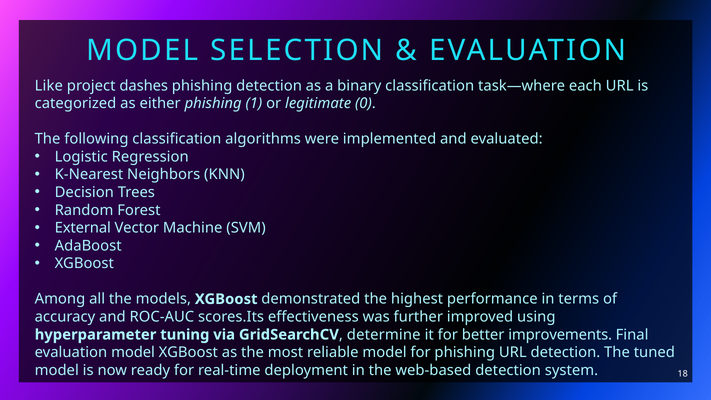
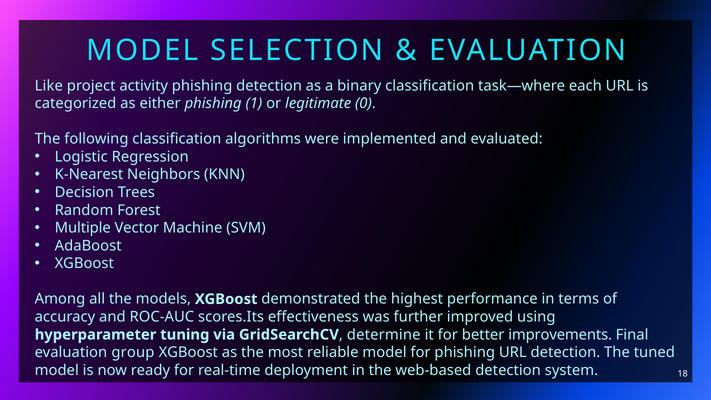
dashes: dashes -> activity (144, 86)
External: External -> Multiple (83, 228)
evaluation model: model -> group (133, 352)
